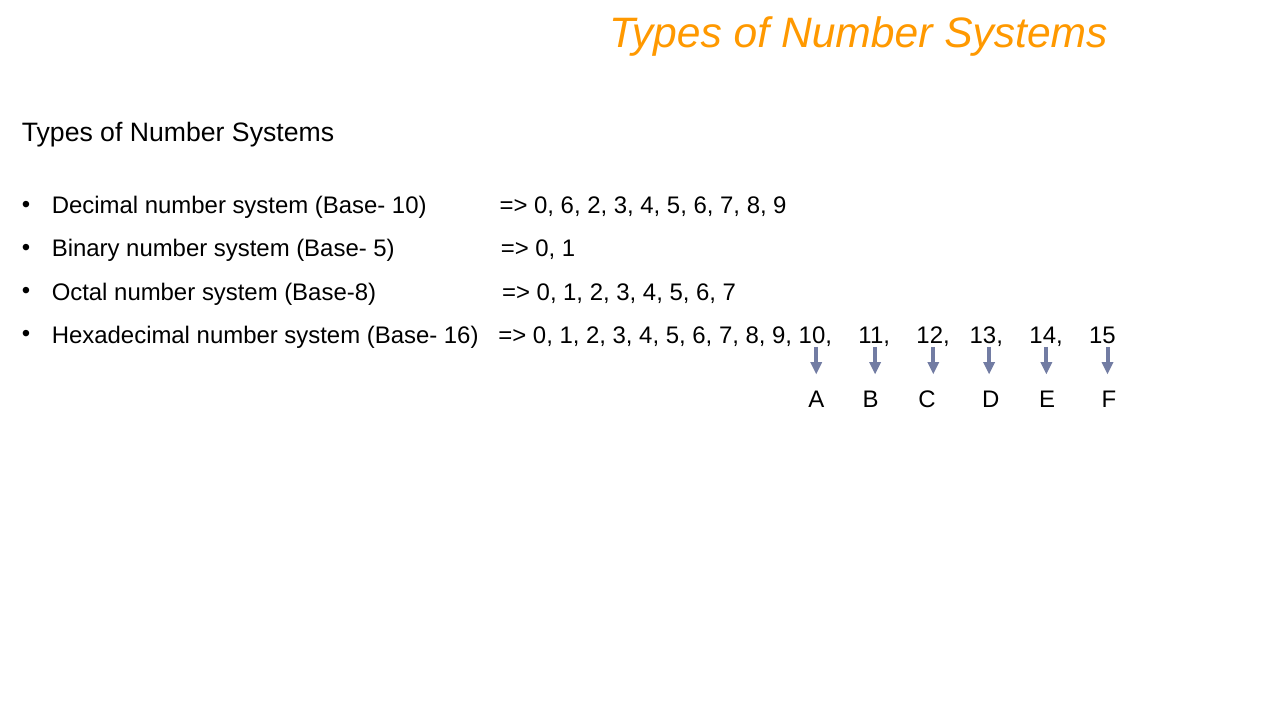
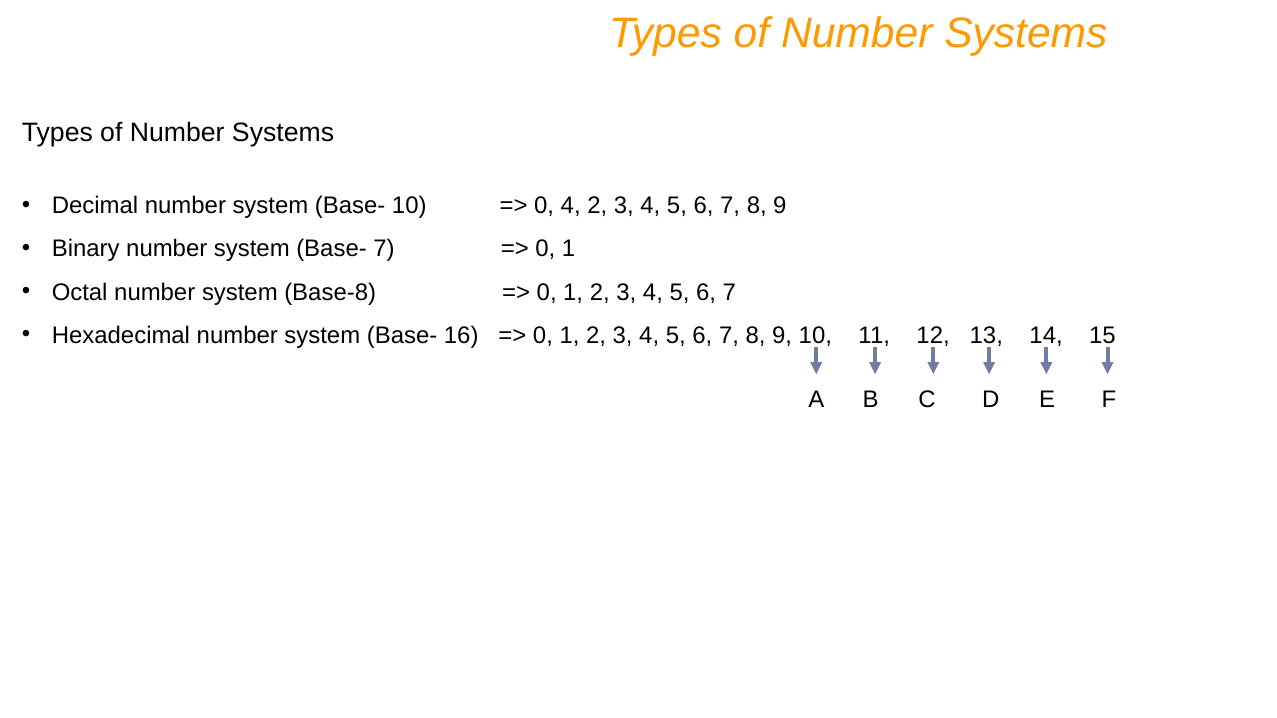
0 6: 6 -> 4 (571, 206)
Base- 5: 5 -> 7 (384, 249)
